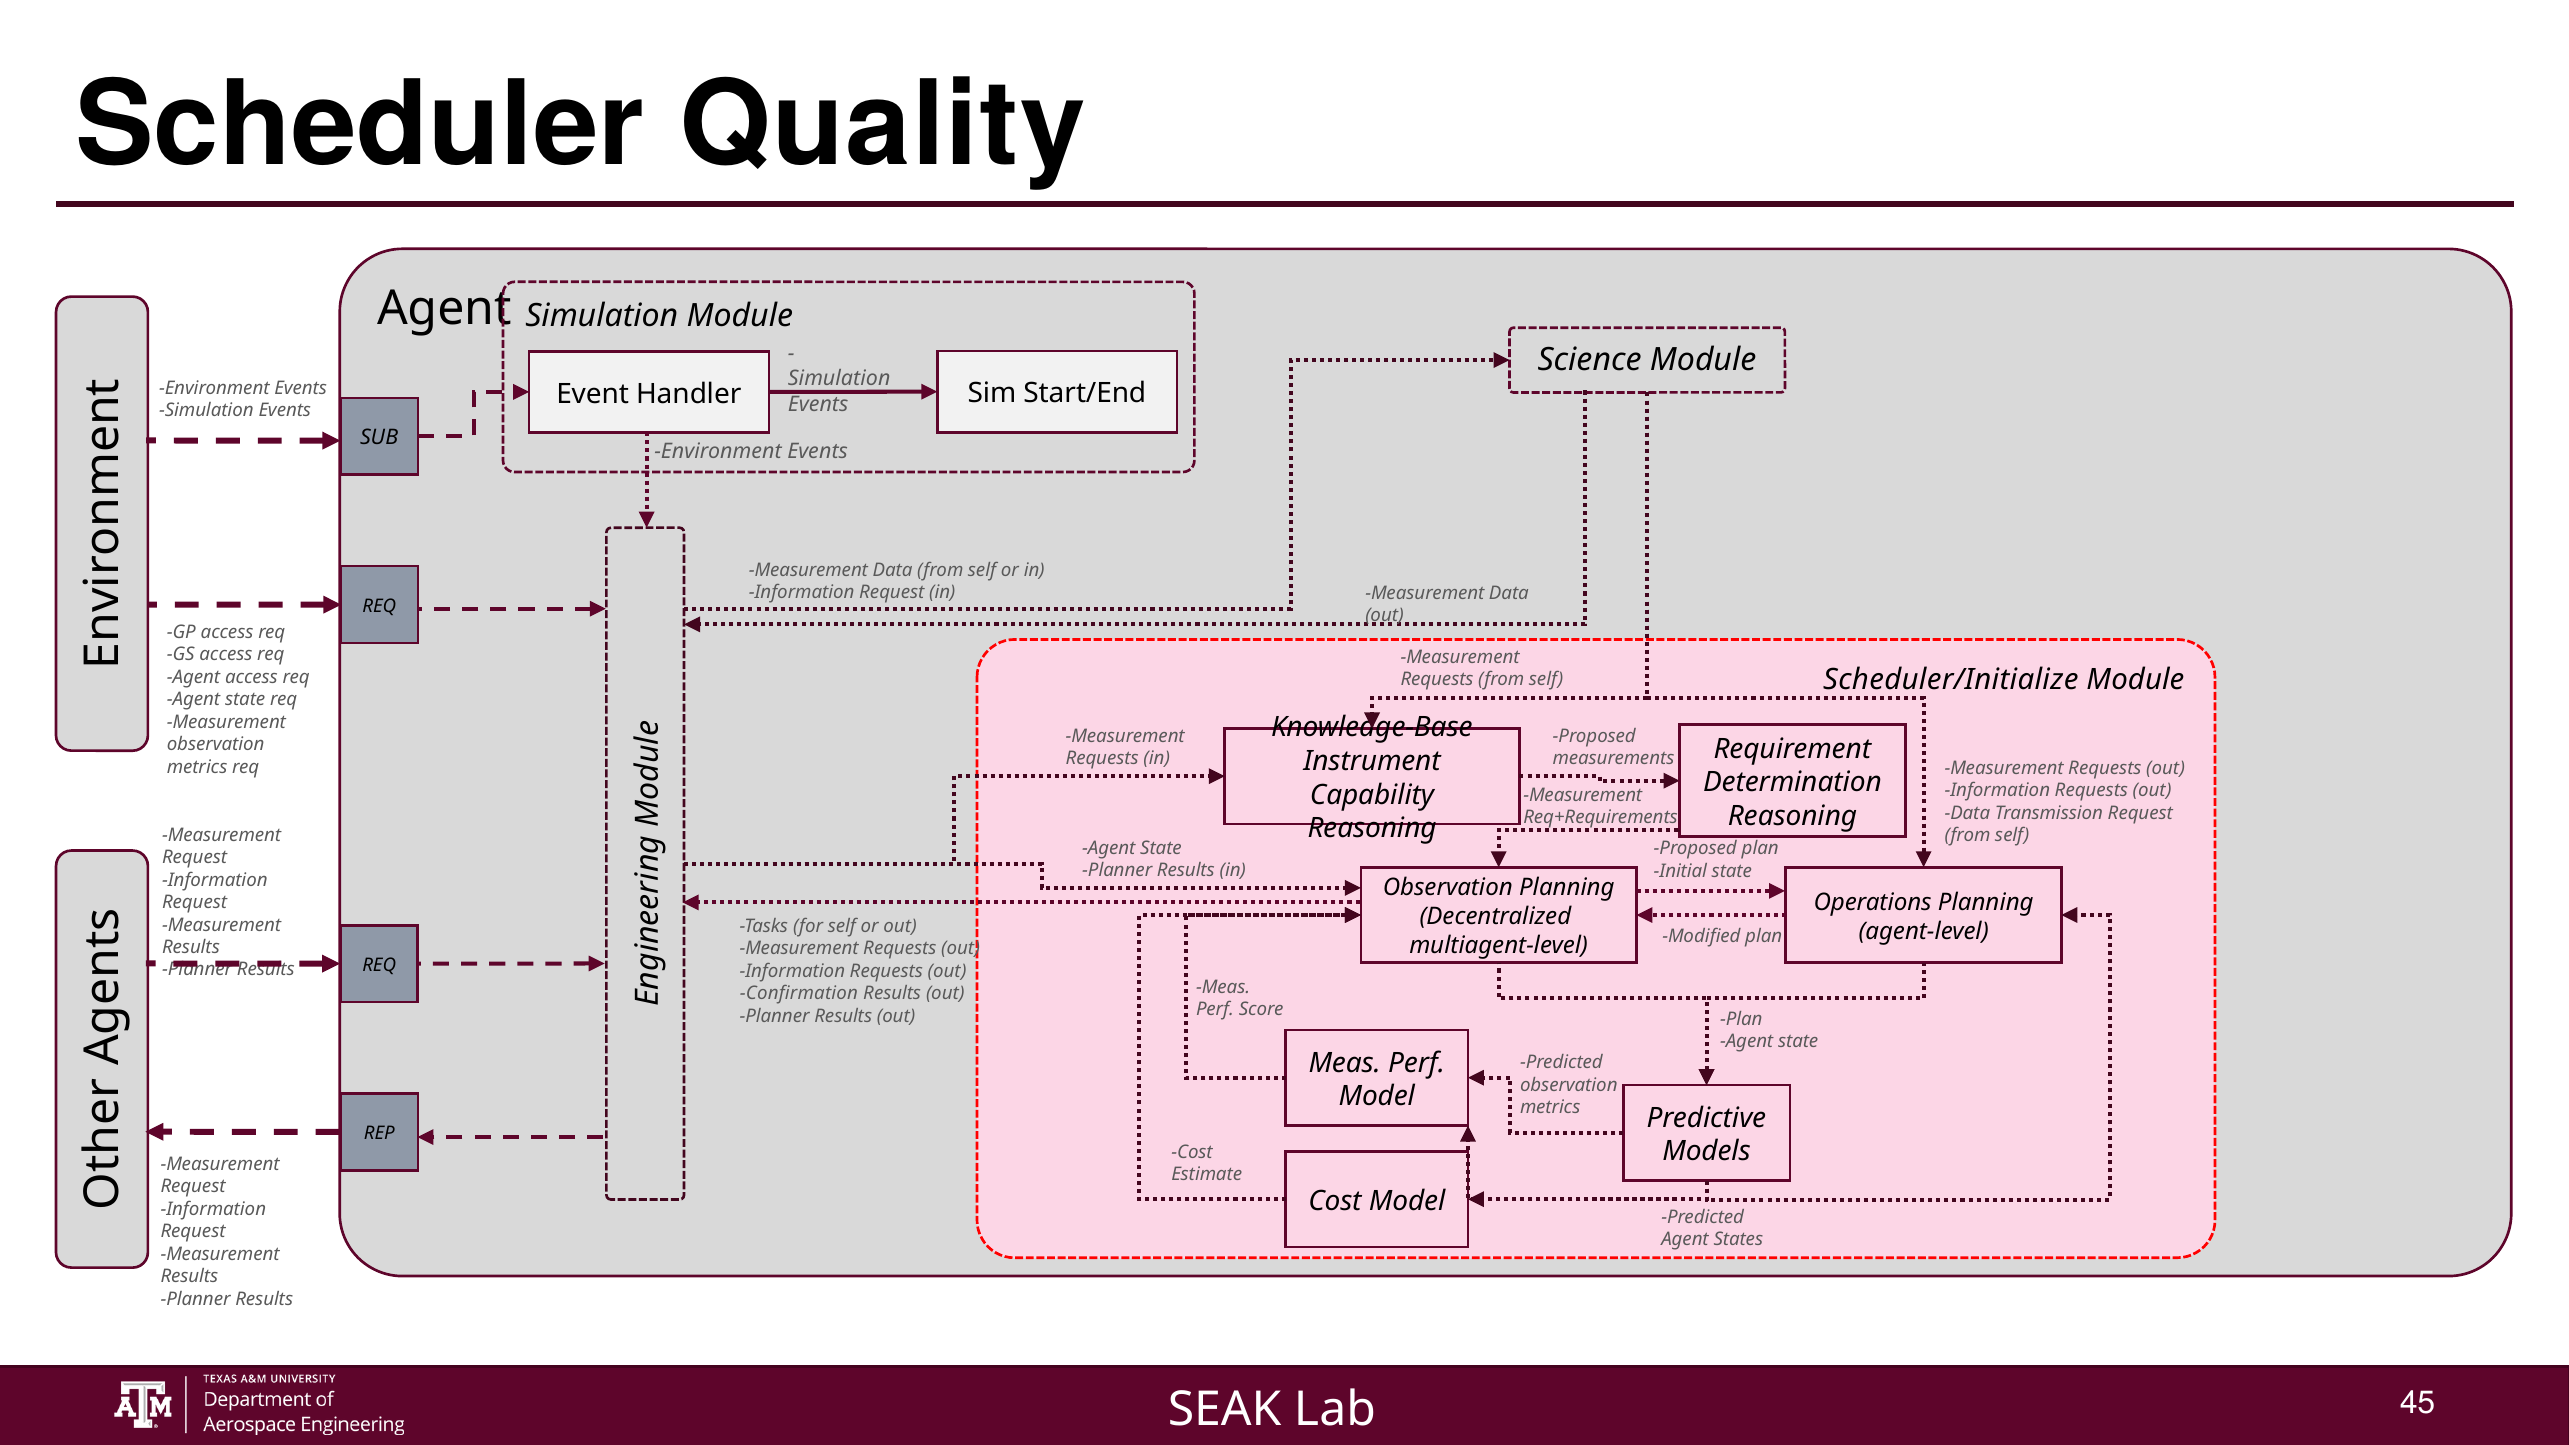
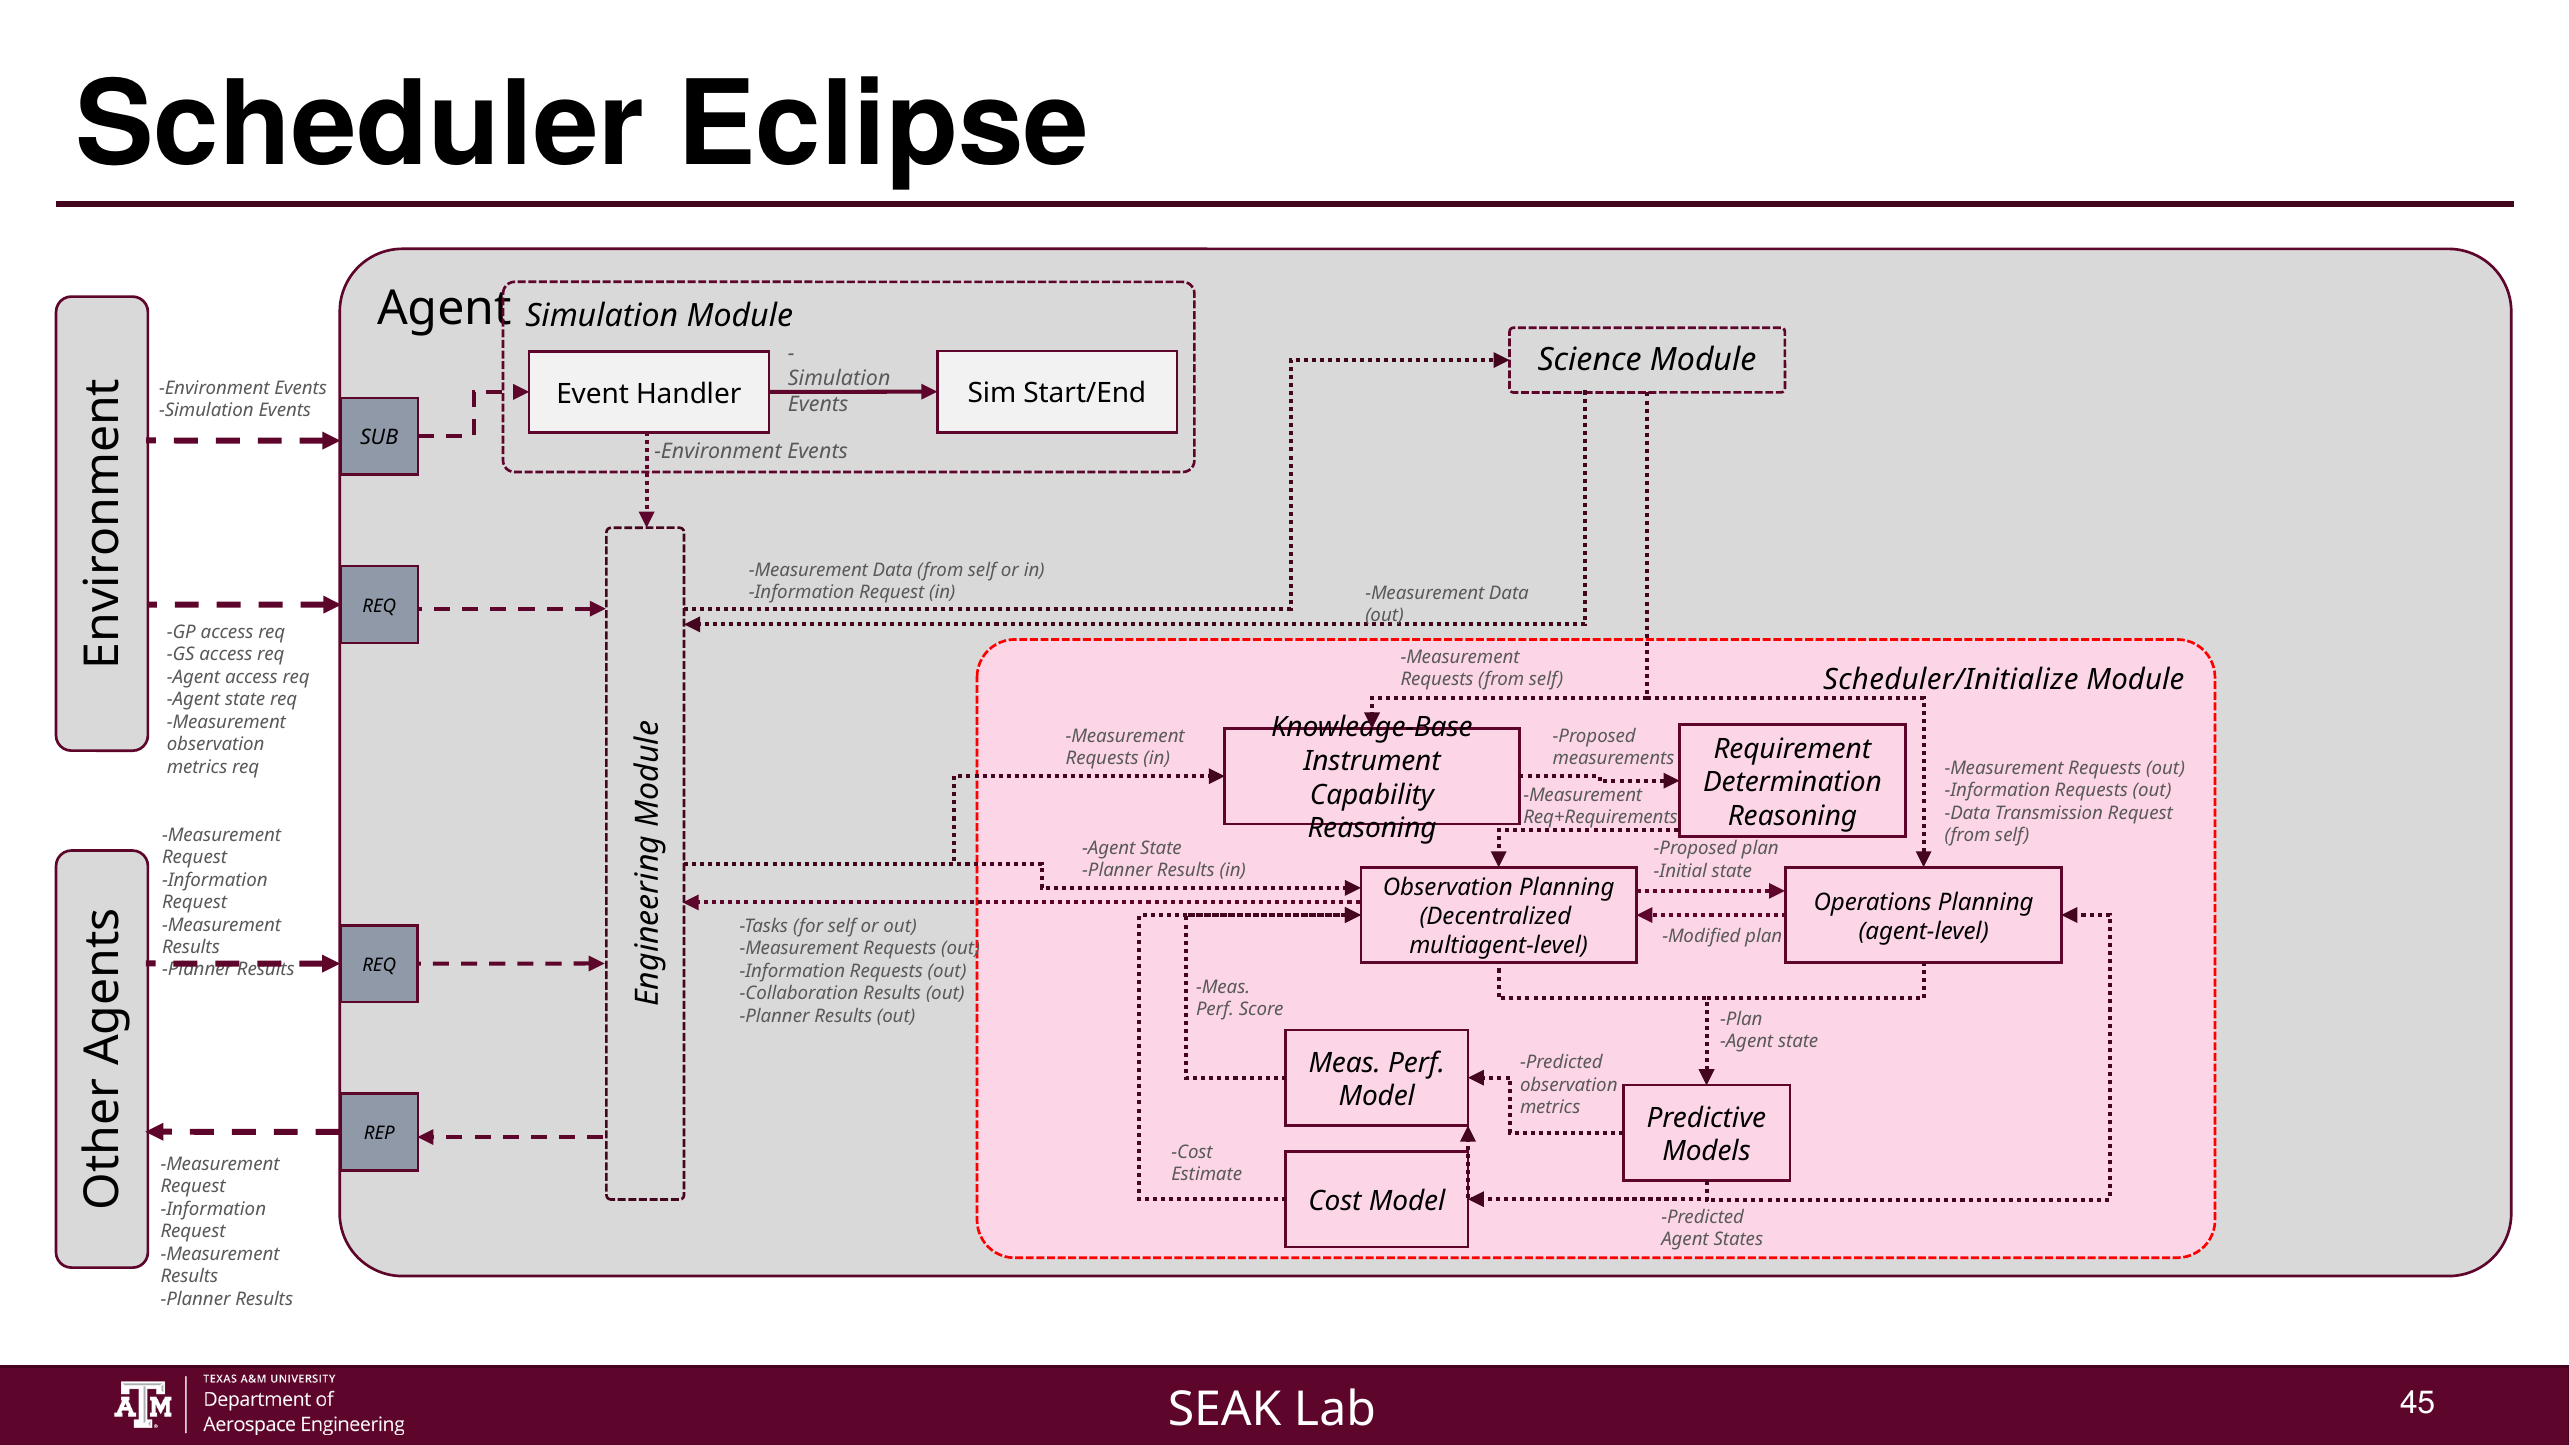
Quality: Quality -> Eclipse (883, 126)
Confirmation: Confirmation -> Collaboration (799, 993)
